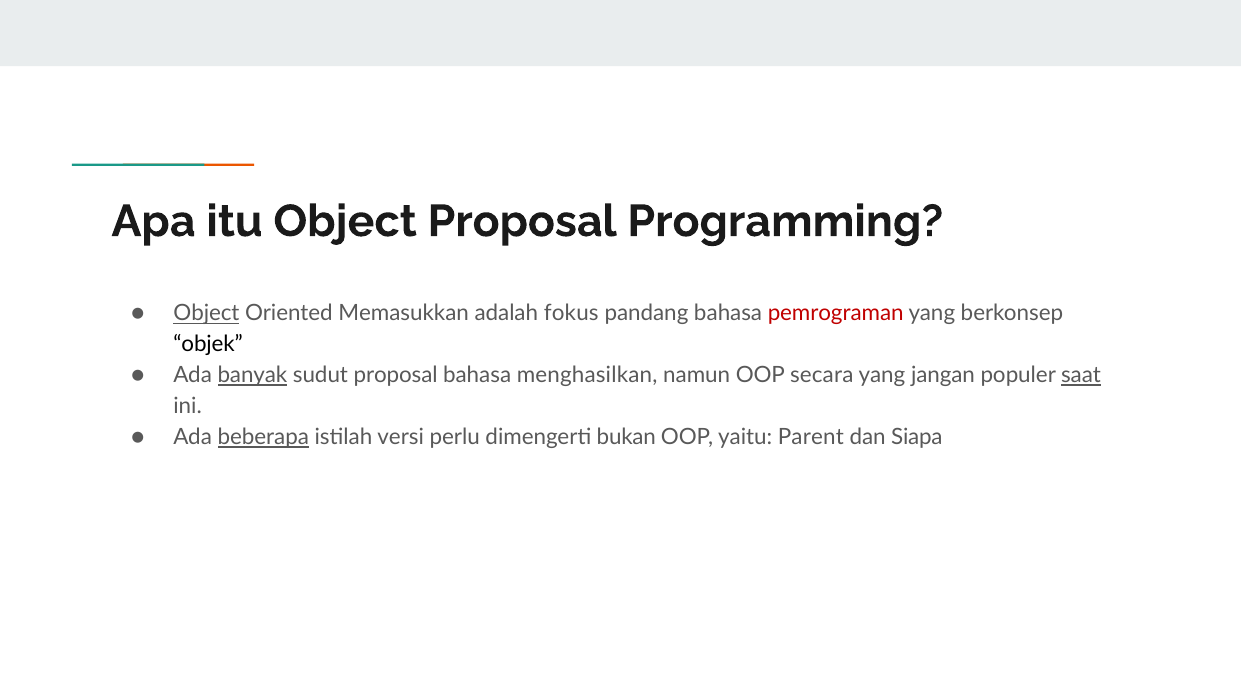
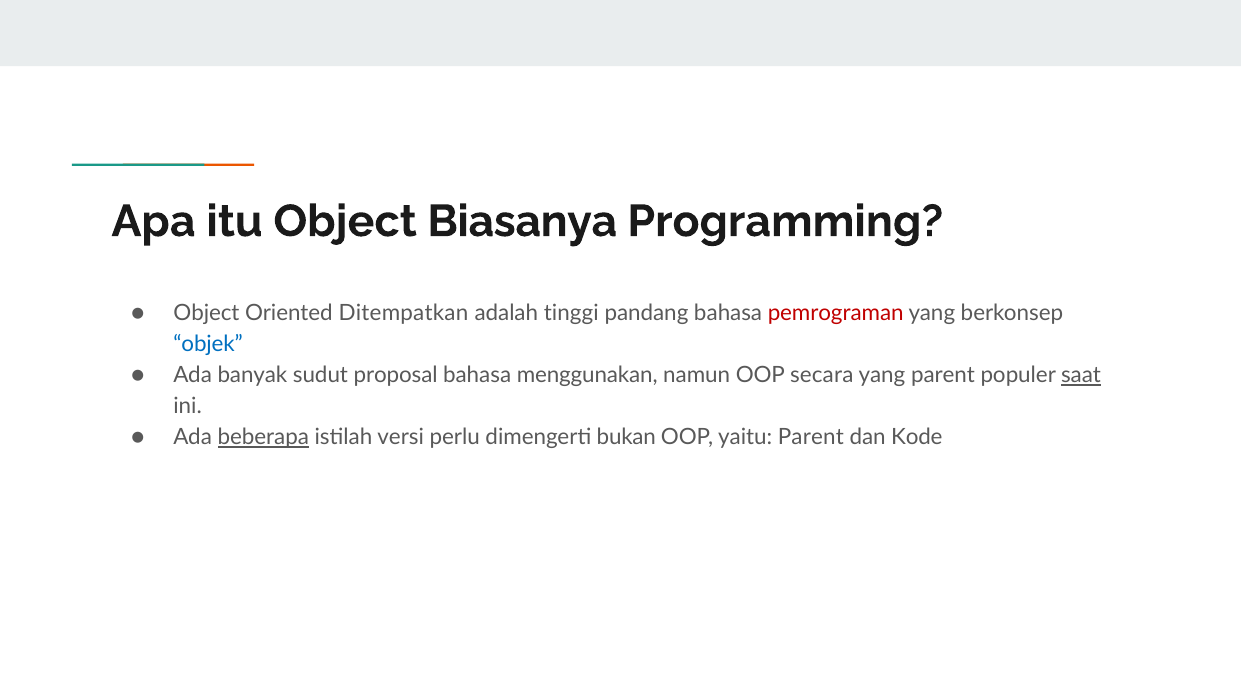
Object Proposal: Proposal -> Biasanya (522, 221)
Object underline: present -> none (206, 314)
Memasukkan: Memasukkan -> Ditempatkan (403, 314)
fokus: fokus -> tinggi (571, 314)
objek colour: black -> blue (208, 345)
banyak underline: present -> none (252, 375)
menghasilkan: menghasilkan -> menggunakan (587, 375)
yang jangan: jangan -> parent (943, 375)
Siapa: Siapa -> Kode (917, 437)
